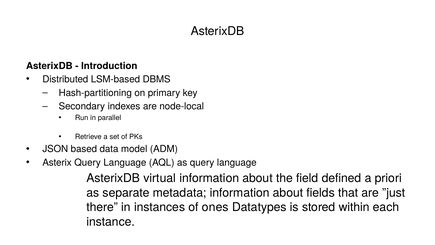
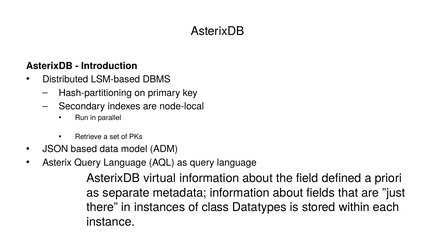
ones: ones -> class (215, 207)
